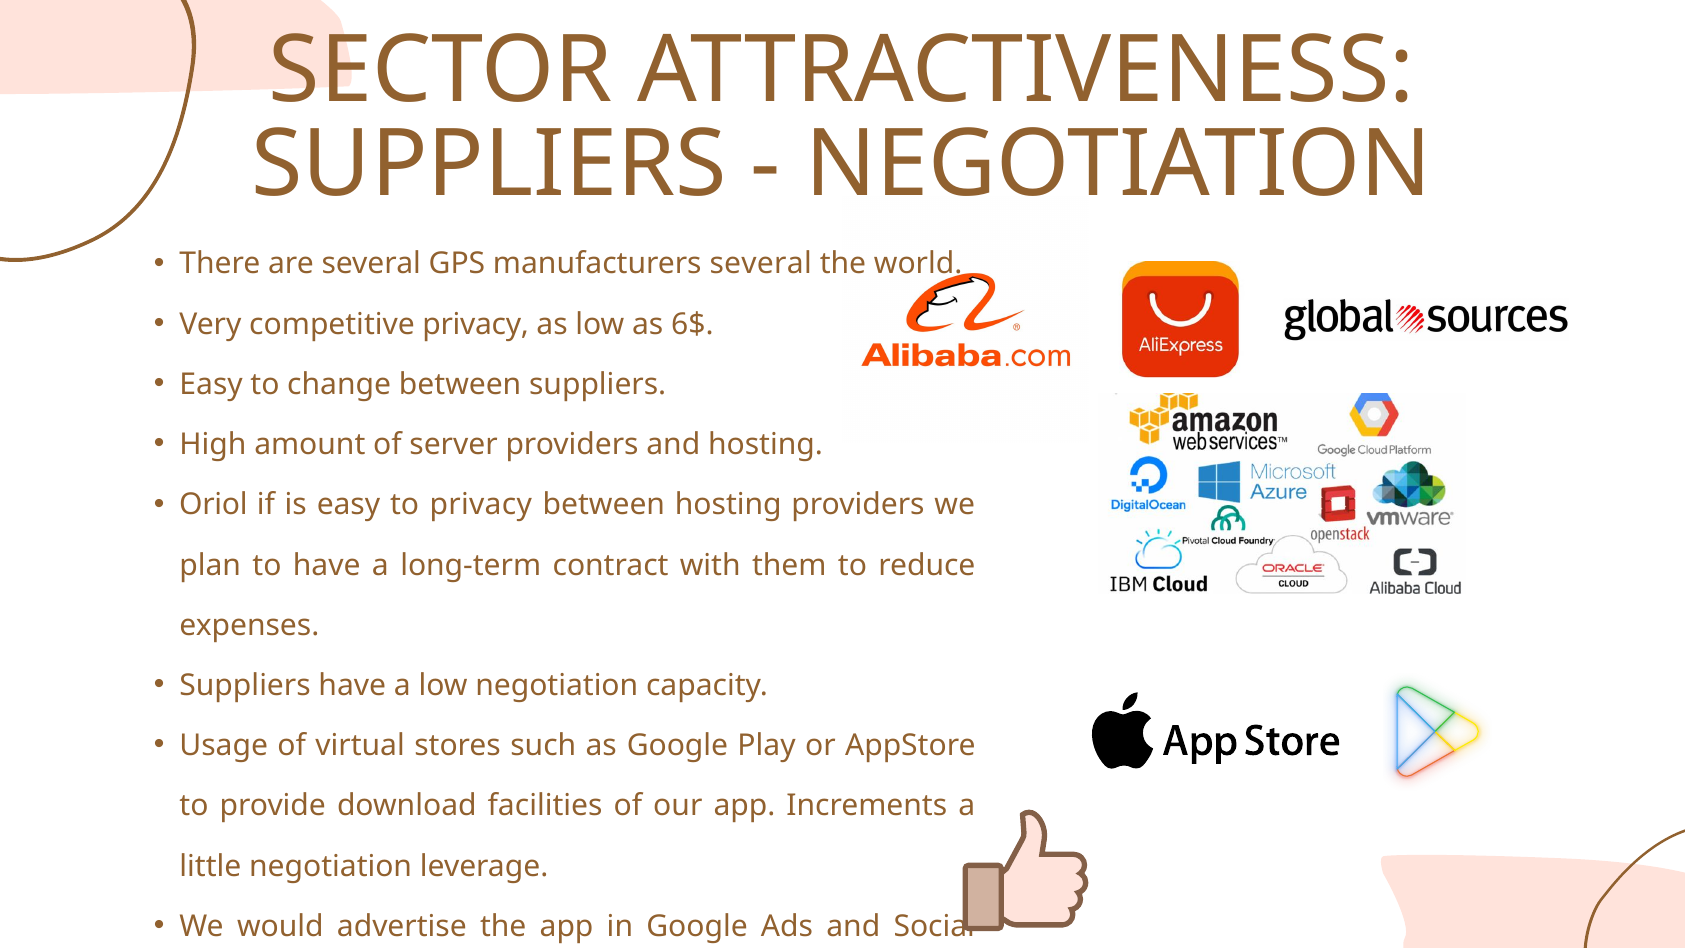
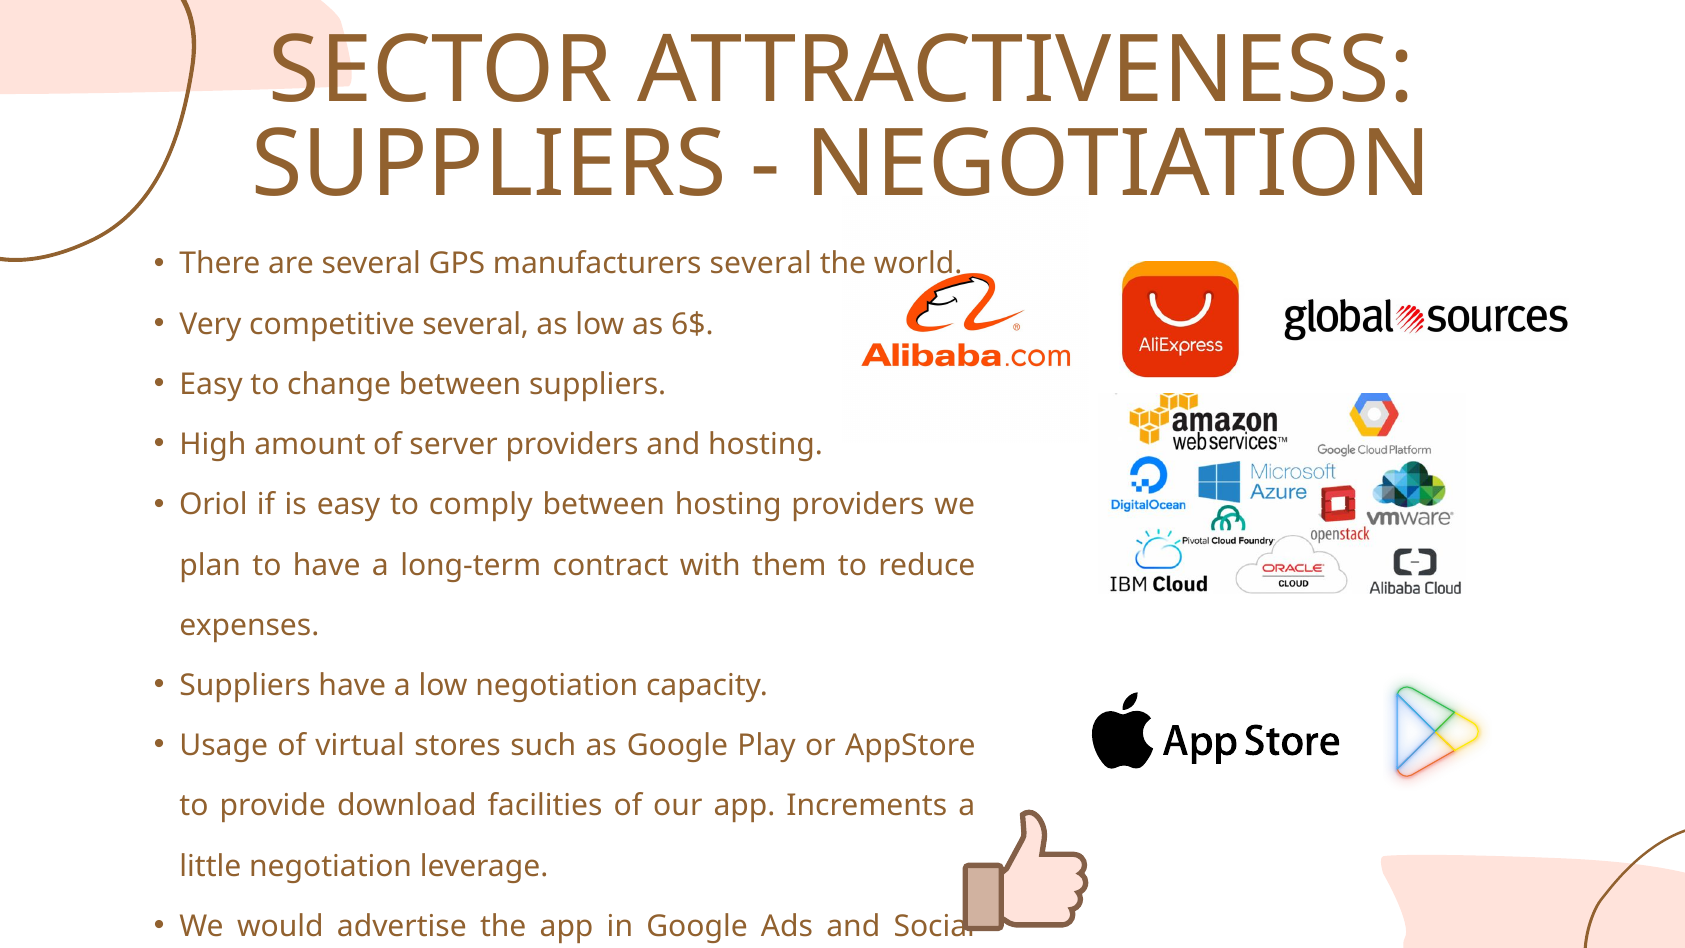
competitive privacy: privacy -> several (476, 324)
to privacy: privacy -> comply (481, 505)
